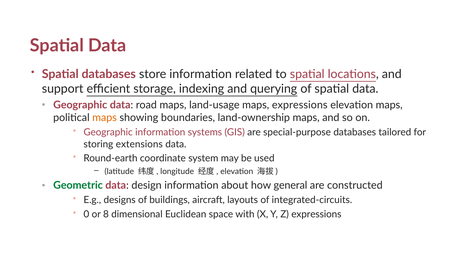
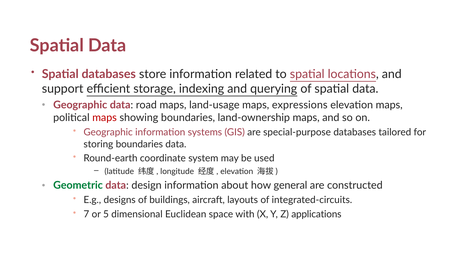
maps colour: orange -> red (105, 117)
storing extensions: extensions -> boundaries (139, 144)
0: 0 -> 7 (86, 214)
8: 8 -> 5 (106, 214)
Z expressions: expressions -> applications (316, 214)
